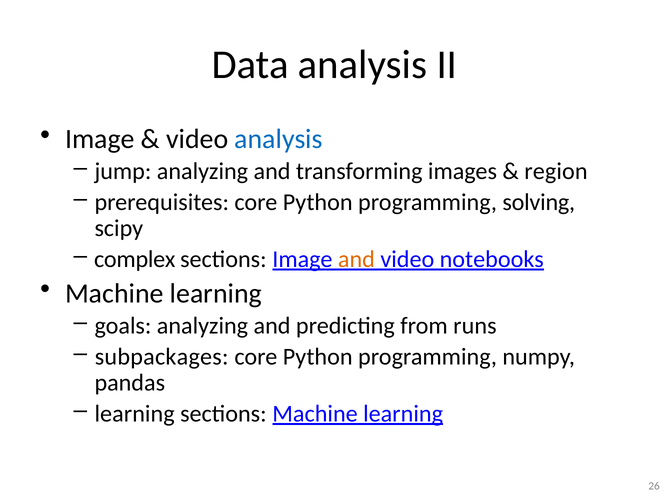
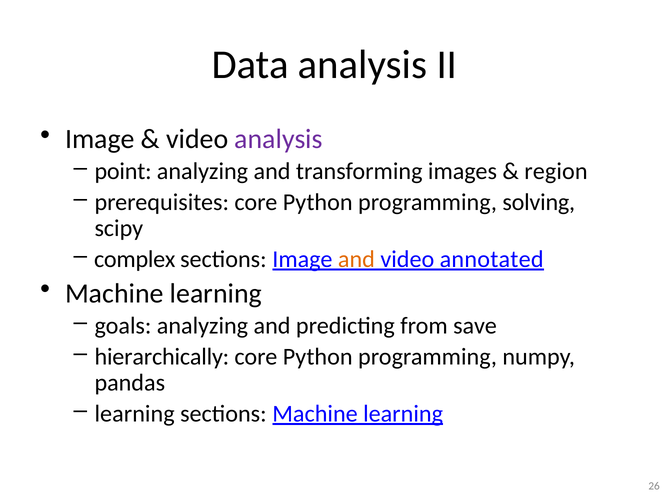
analysis colour: blue -> purple (279, 139)
jump: jump -> point (123, 171)
notebooks: notebooks -> annotated (492, 259)
runs: runs -> save (475, 326)
subpackages: subpackages -> hierarchically (162, 357)
